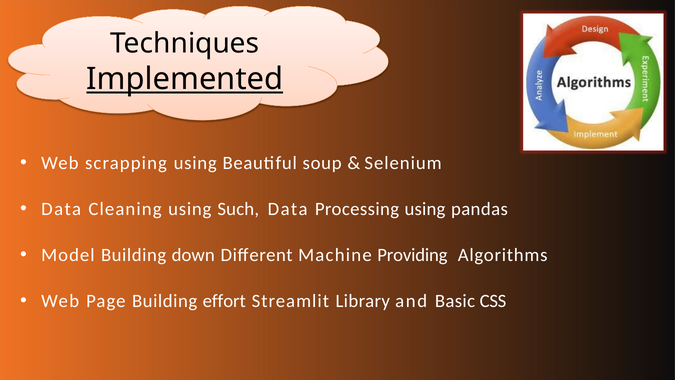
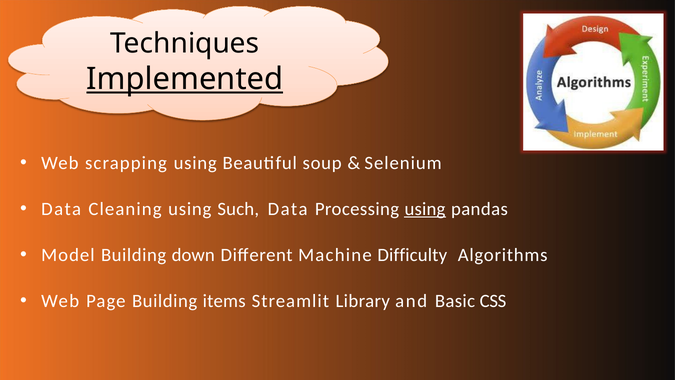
using underline: none -> present (425, 209)
Providing: Providing -> Difficulty (412, 255)
effort: effort -> items (224, 301)
